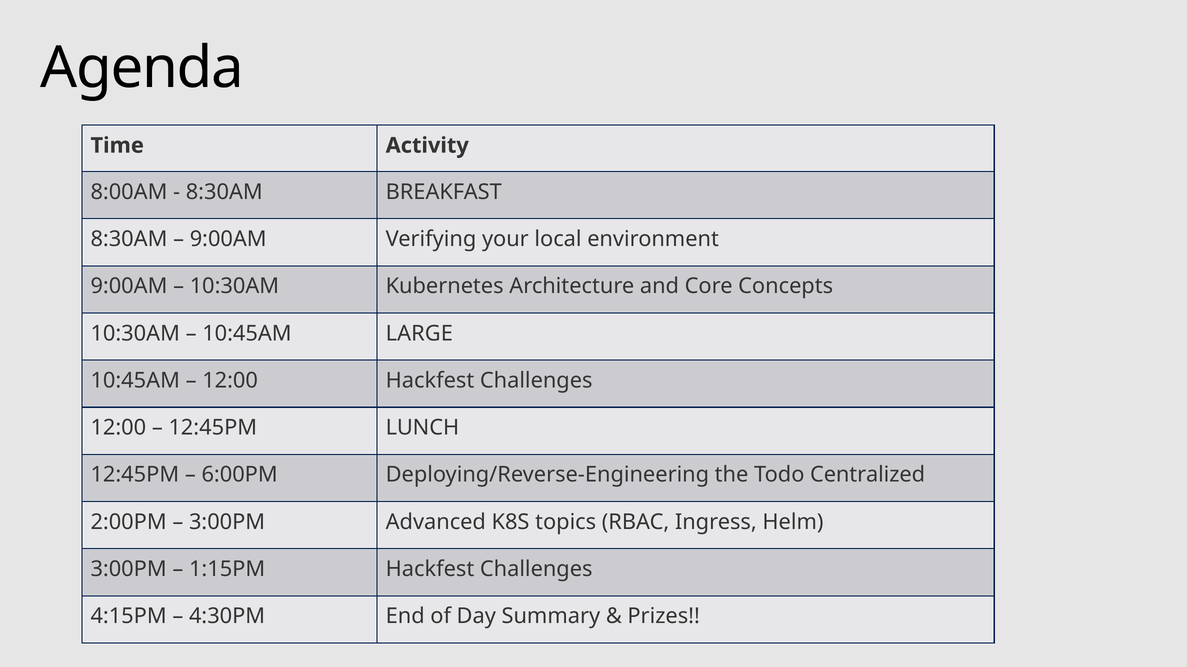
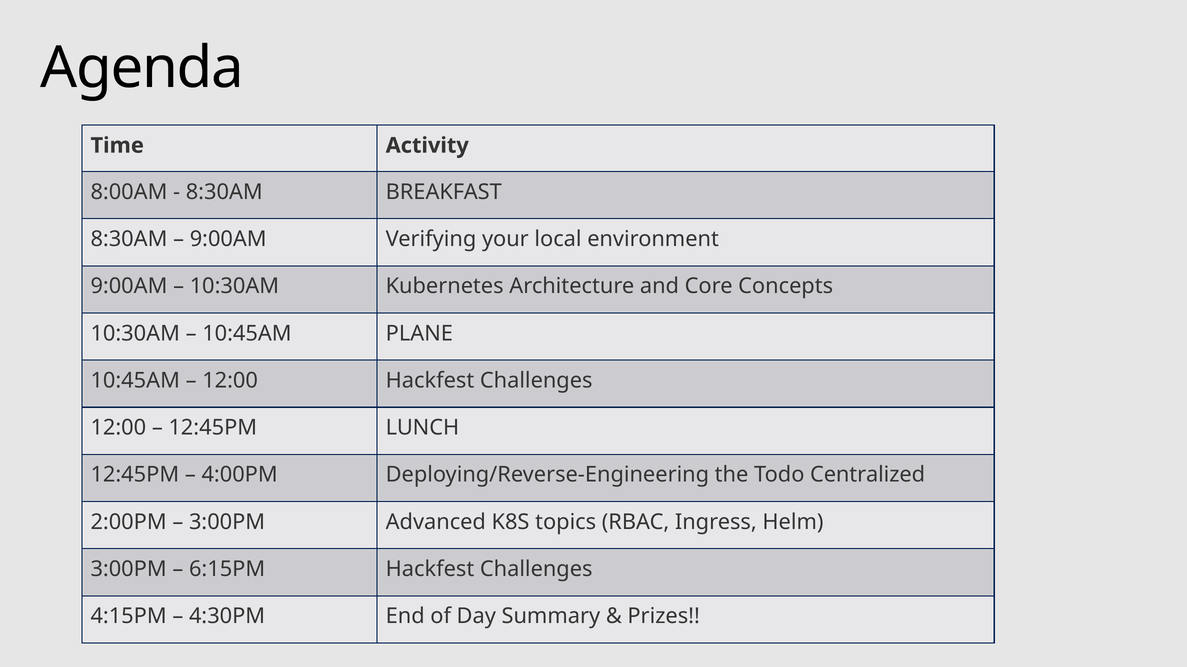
LARGE: LARGE -> PLANE (419, 334)
6:00PM: 6:00PM -> 4:00PM (240, 475)
1:15PM: 1:15PM -> 6:15PM (227, 570)
